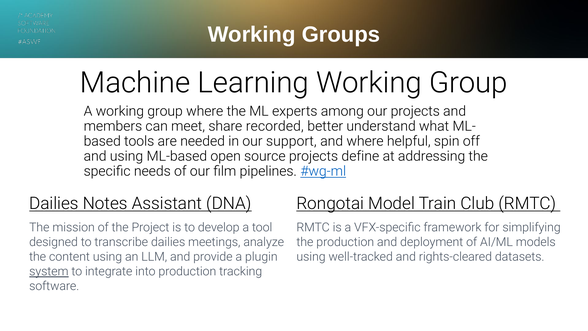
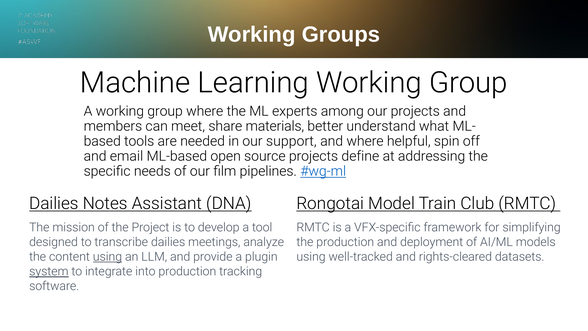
recorded: recorded -> materials (275, 126)
and using: using -> email (127, 156)
using underline: none -> present (107, 257)
